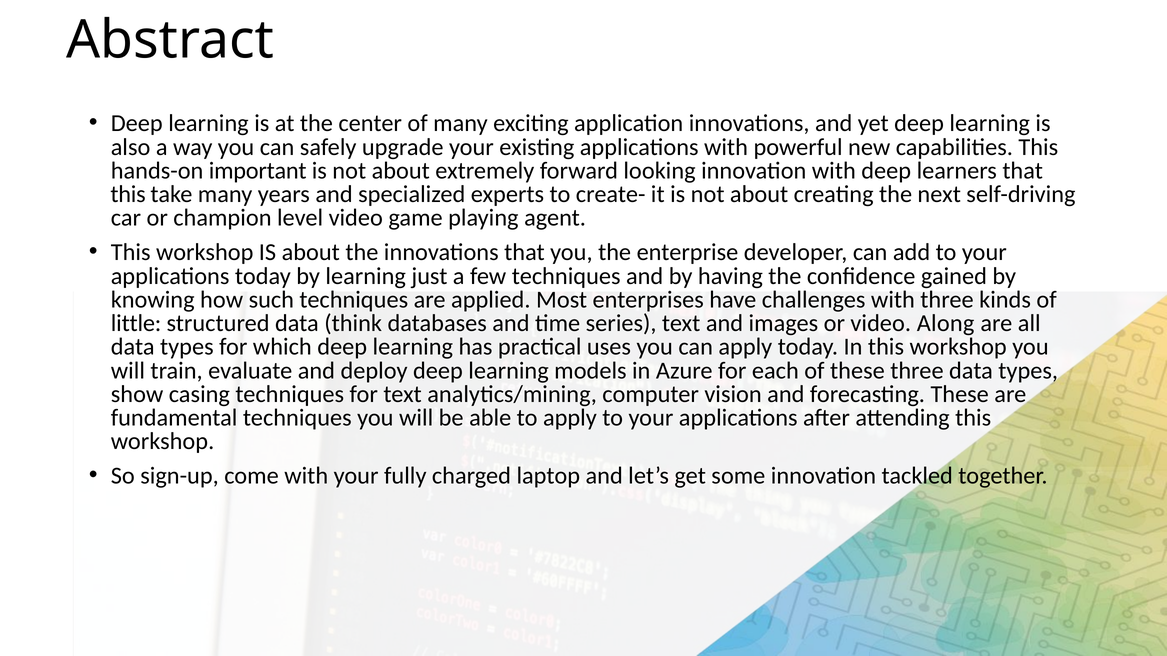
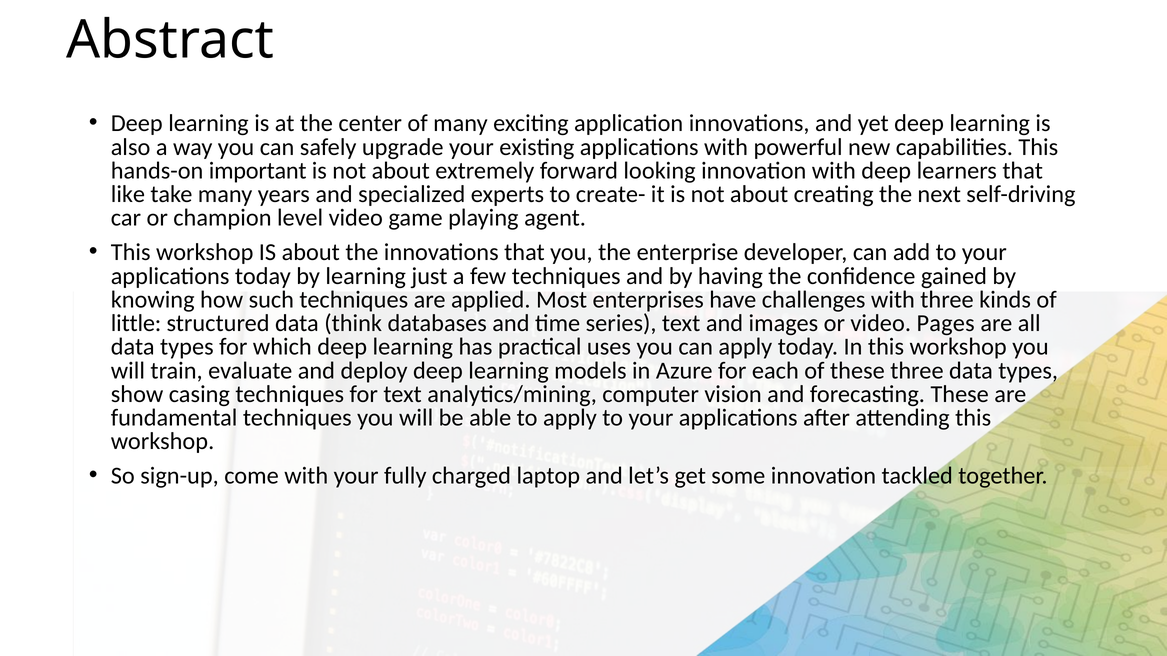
this: this -> like (128, 194)
Along: Along -> Pages (946, 324)
